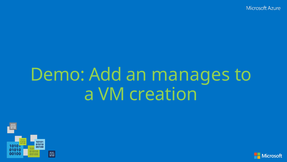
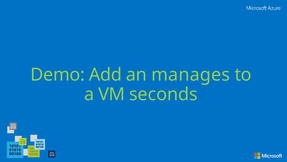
creation: creation -> seconds (163, 94)
